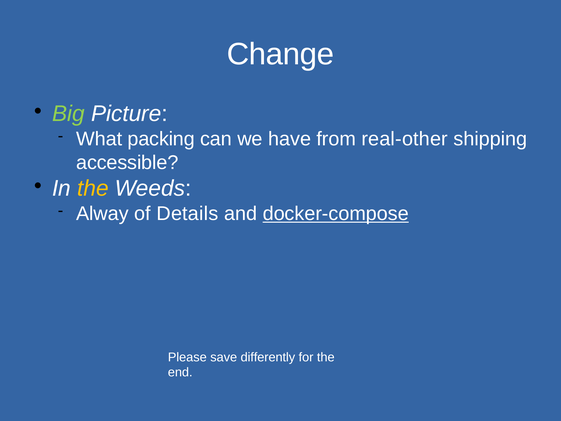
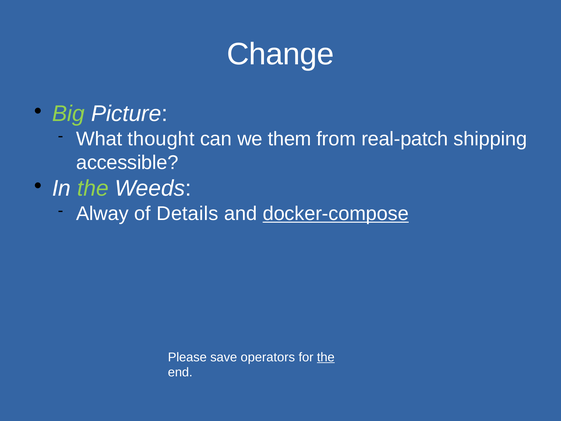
packing: packing -> thought (161, 139)
have: have -> them (290, 139)
real-other: real-other -> real-patch (405, 139)
the colour: yellow -> light green (93, 188)
differently: differently -> operators (268, 357)
the underline: none -> present (326, 357)
